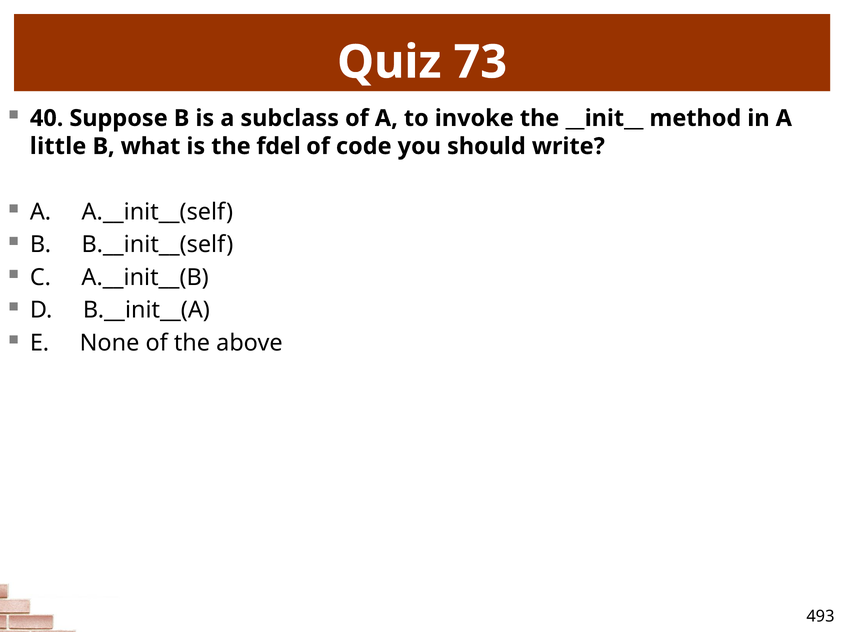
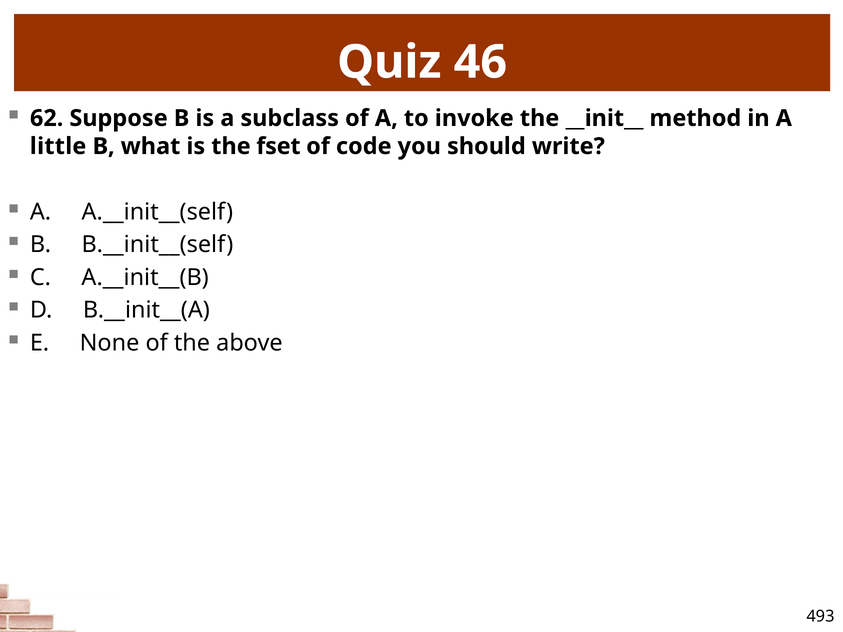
73: 73 -> 46 (480, 62)
40: 40 -> 62 (47, 118)
fdel: fdel -> fset (278, 146)
